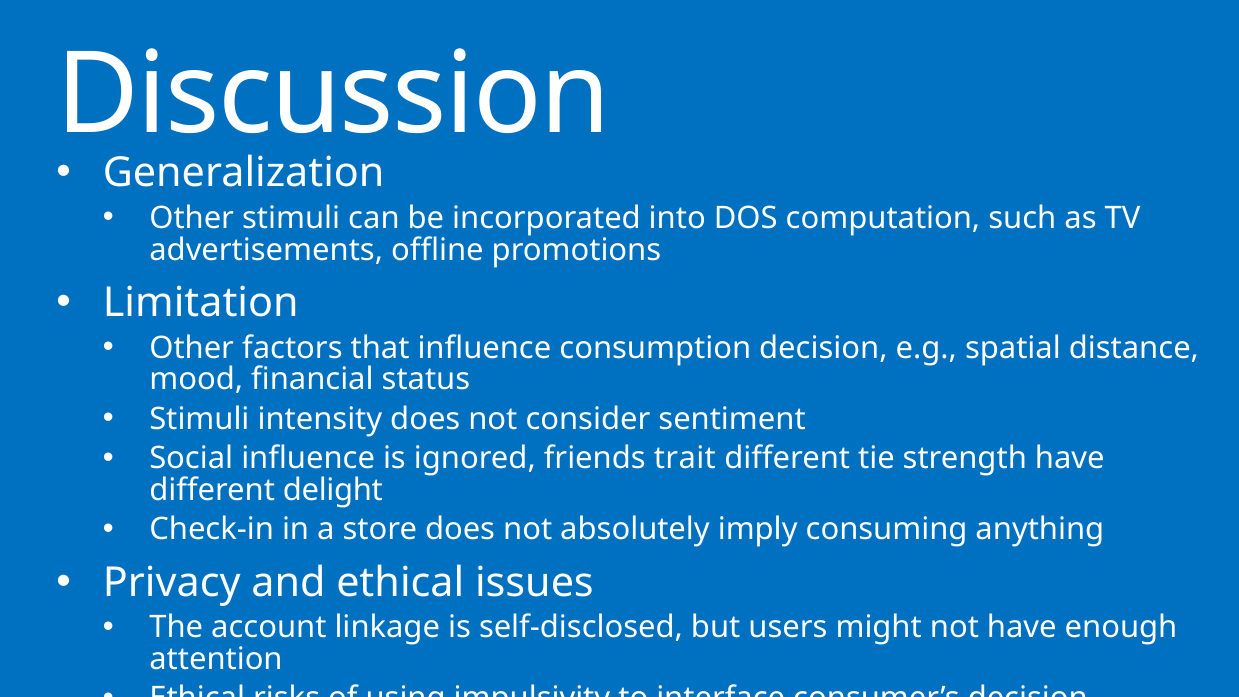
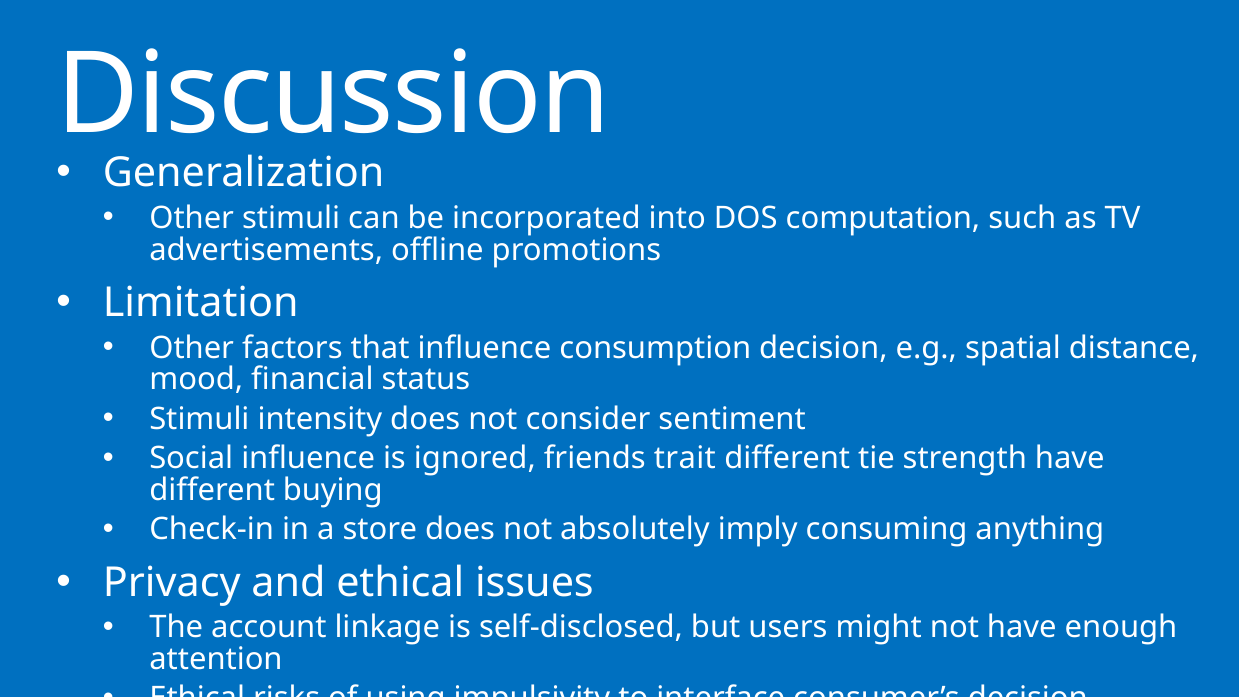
delight: delight -> buying (333, 490)
